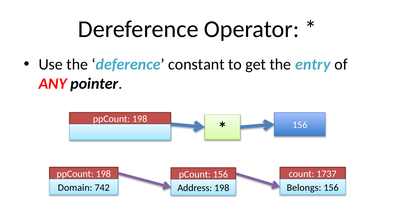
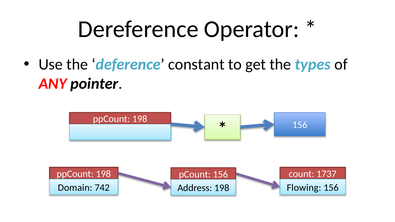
entry: entry -> types (313, 64)
Belongs: Belongs -> Flowing (304, 188)
